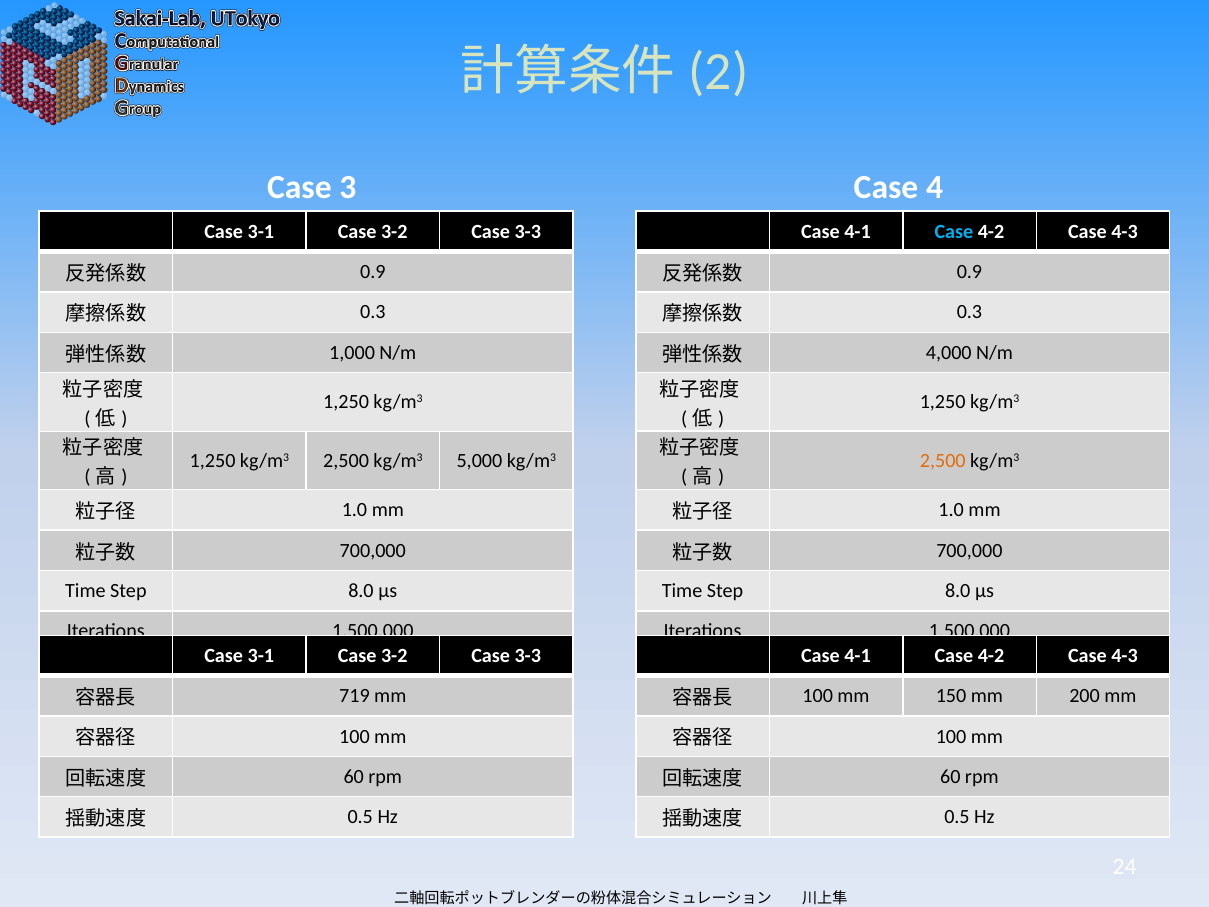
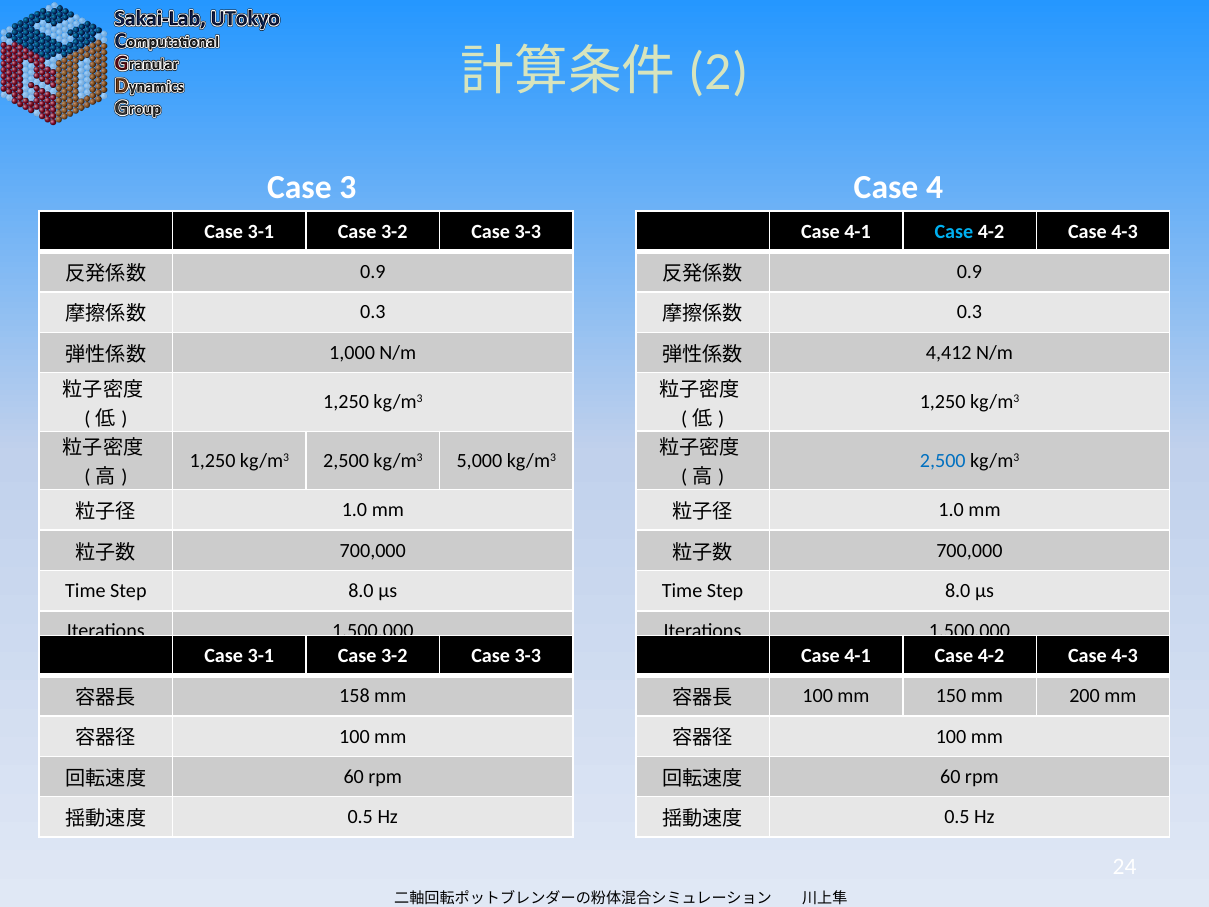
4,000: 4,000 -> 4,412 (949, 353)
2,500 colour: orange -> blue (943, 460)
719: 719 -> 158 (354, 696)
